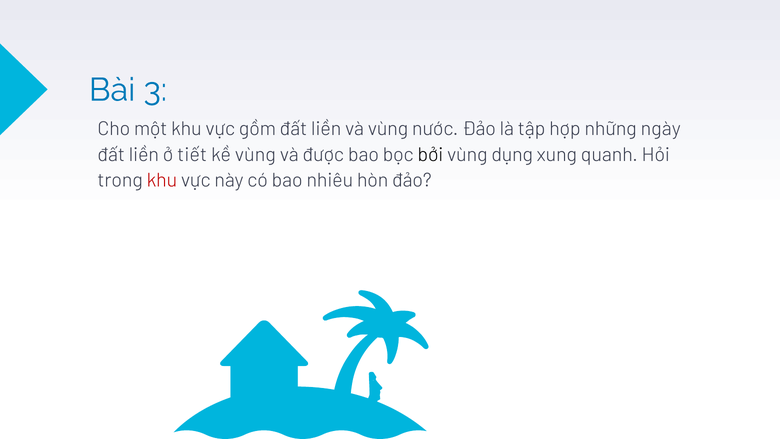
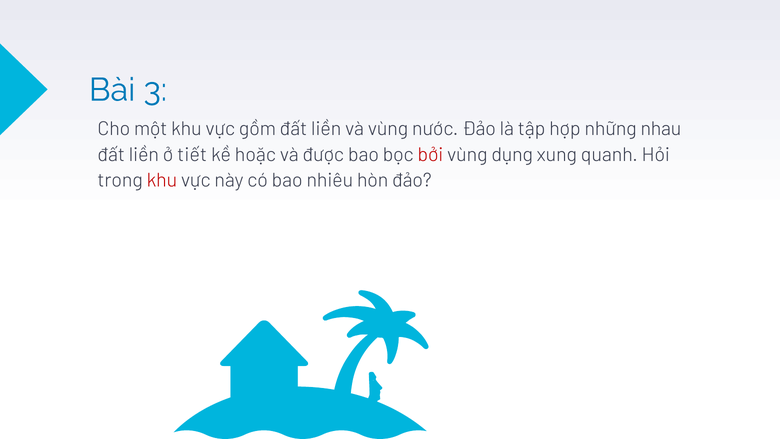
ngày: ngày -> nhau (661, 129)
kề vùng: vùng -> hoặc (255, 155)
bởi colour: black -> red (430, 155)
